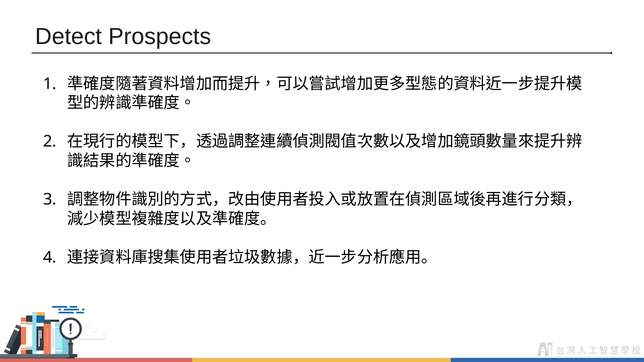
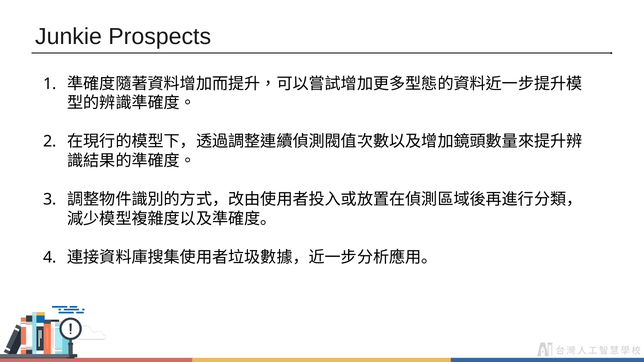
Detect: Detect -> Junkie (69, 37)
